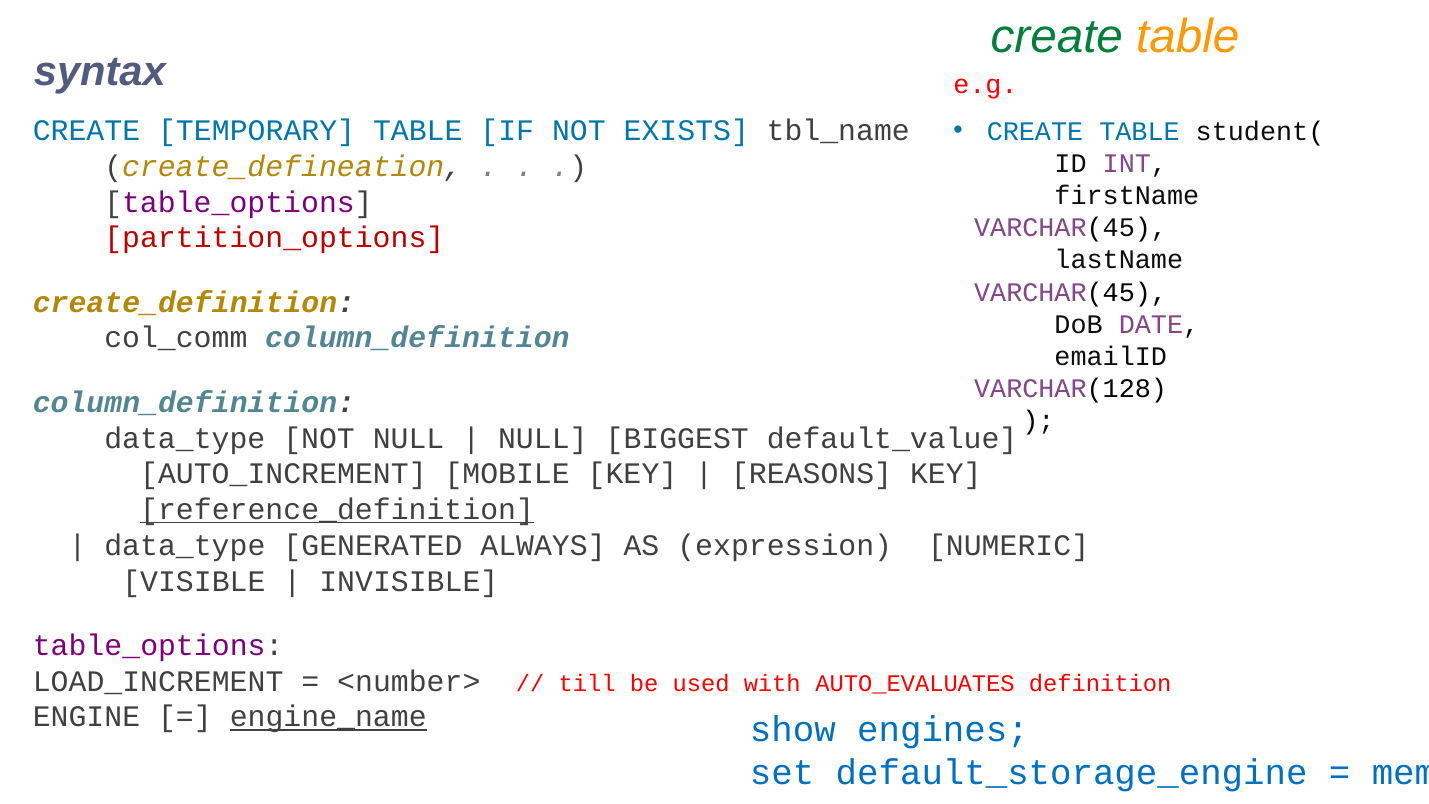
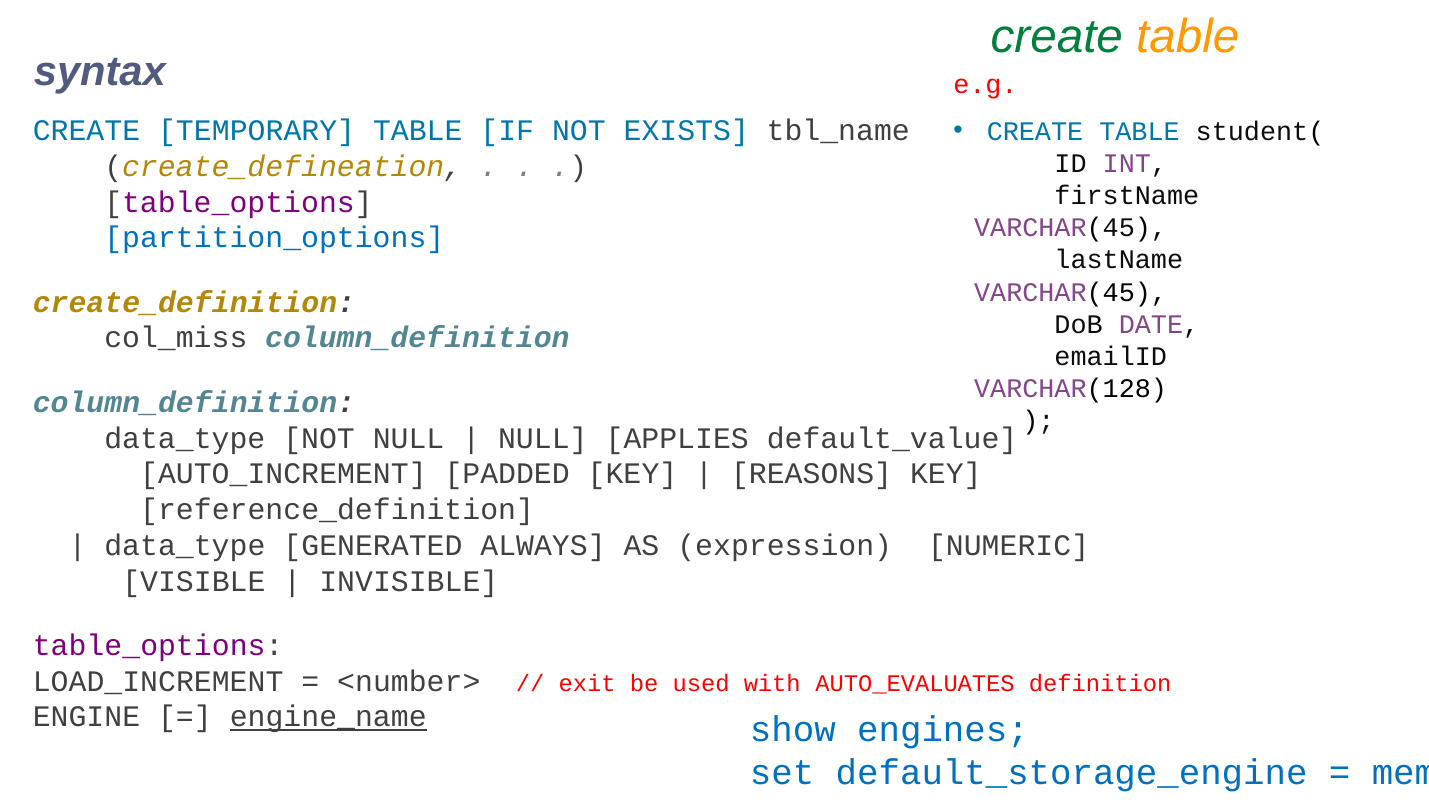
partition_options colour: red -> blue (274, 238)
col_comm: col_comm -> col_miss (176, 338)
BIGGEST: BIGGEST -> APPLIES (677, 438)
MOBILE: MOBILE -> PADDED (507, 474)
reference_definition underline: present -> none (337, 510)
till: till -> exit (587, 683)
